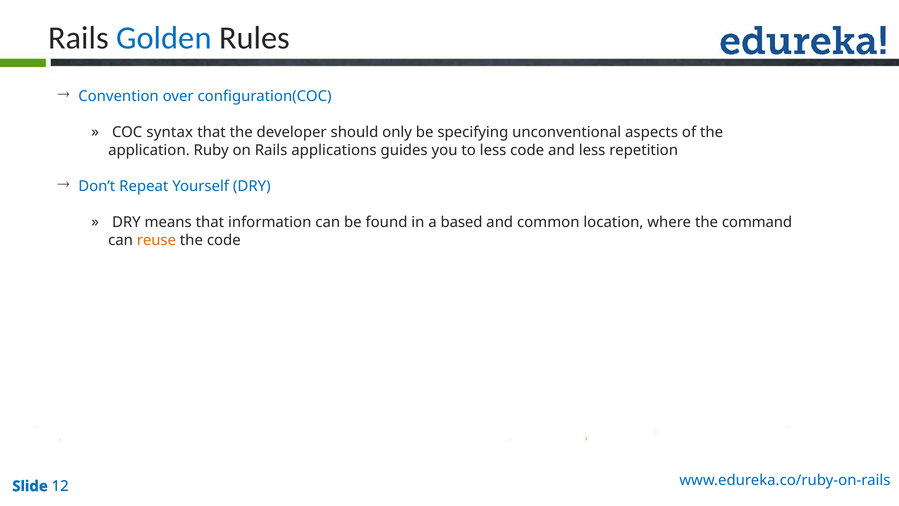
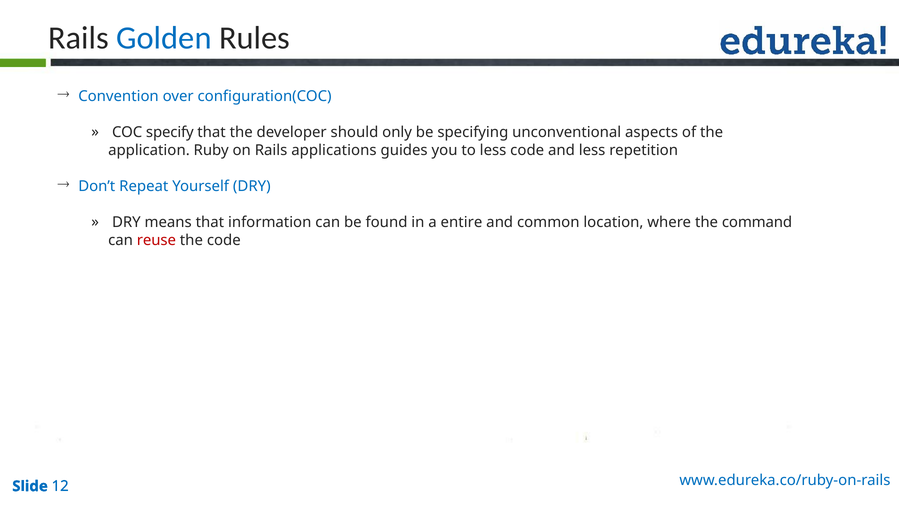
syntax: syntax -> specify (170, 132)
based: based -> entire (461, 222)
reuse colour: orange -> red (156, 240)
